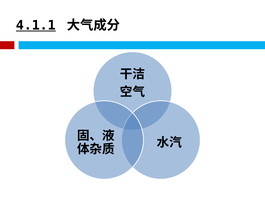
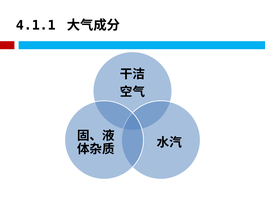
4.1.1 underline: present -> none (36, 25)
